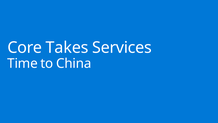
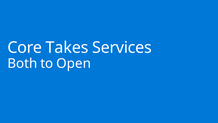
Time: Time -> Both (22, 63)
China: China -> Open (74, 63)
